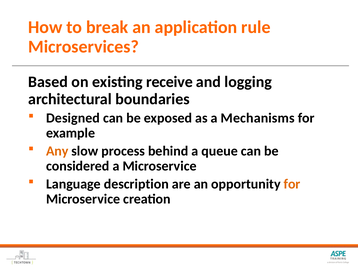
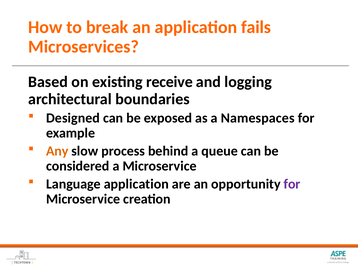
rule: rule -> fails (256, 27)
Mechanisms: Mechanisms -> Namespaces (258, 118)
Language description: description -> application (136, 184)
for colour: orange -> purple (292, 184)
